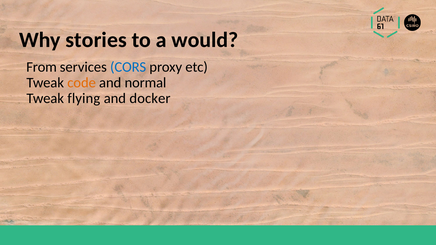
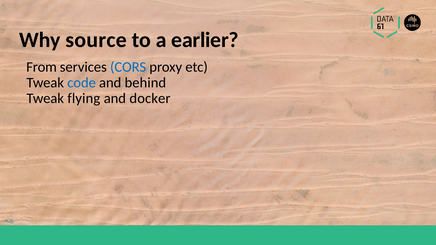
stories: stories -> source (96, 40)
would: would -> earlier (205, 40)
code colour: orange -> blue (82, 83)
normal: normal -> behind (145, 83)
